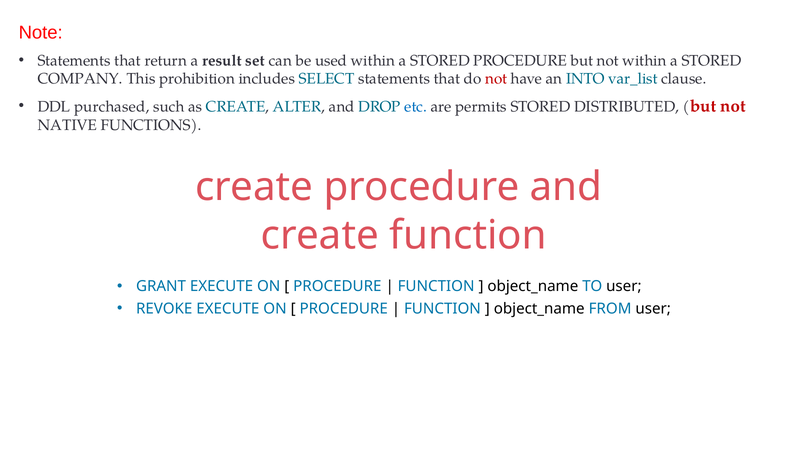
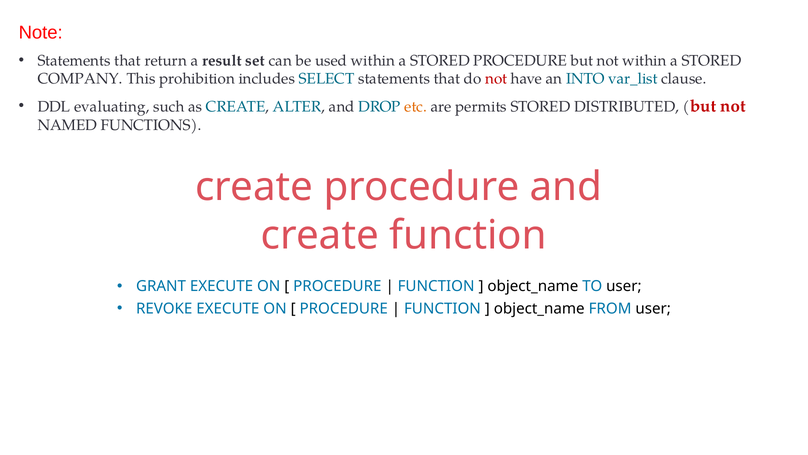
purchased: purchased -> evaluating (112, 107)
etc colour: blue -> orange (416, 107)
NATIVE: NATIVE -> NAMED (67, 125)
